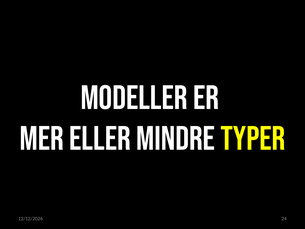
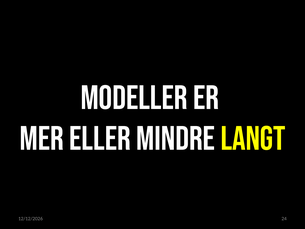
TYPER: TYPER -> LANGT (253, 138)
